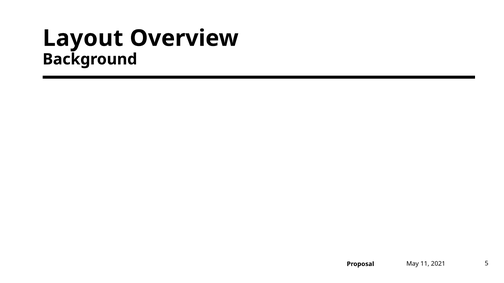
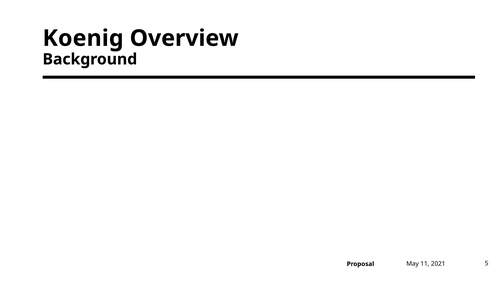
Layout: Layout -> Koenig (83, 38)
